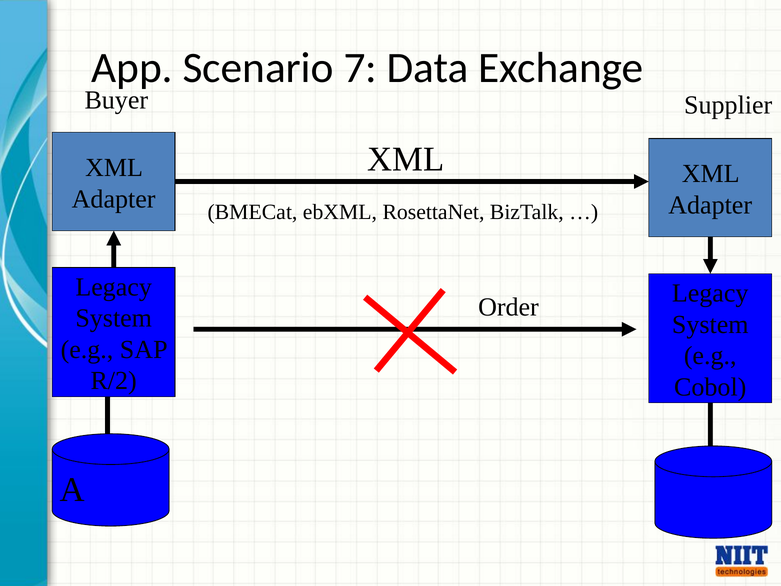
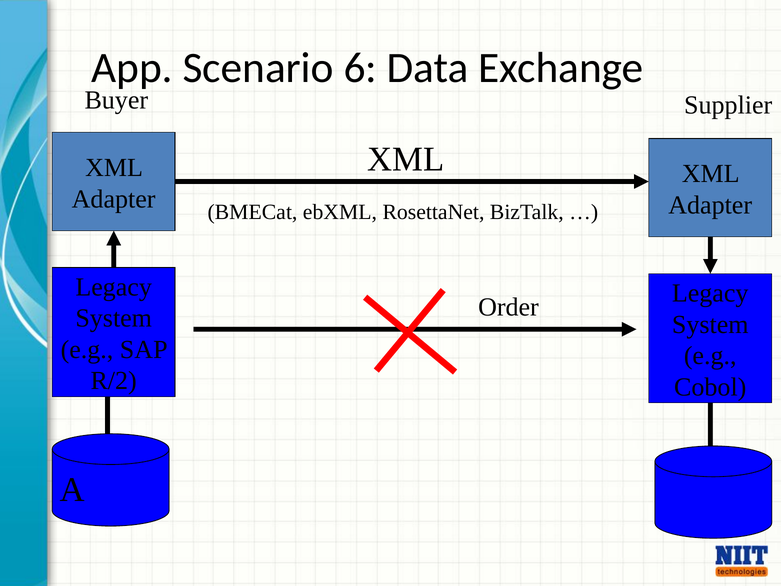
7: 7 -> 6 (360, 68)
